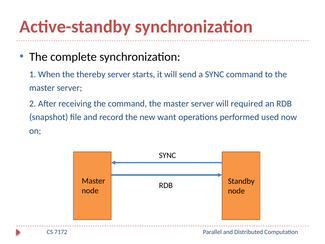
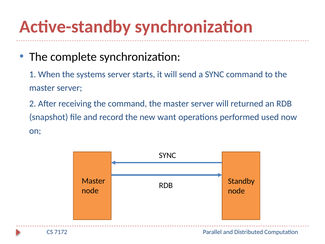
thereby: thereby -> systems (91, 74)
required: required -> returned (247, 104)
